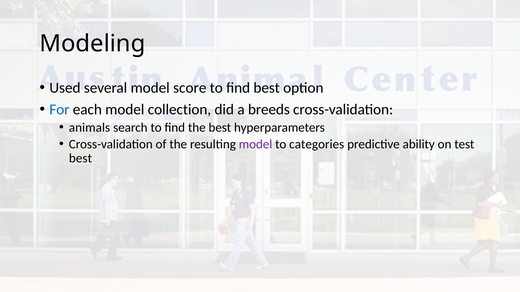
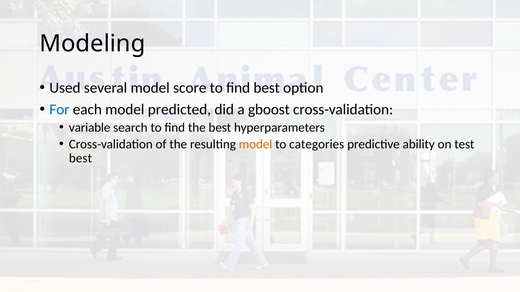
collection: collection -> predicted (179, 110)
breeds: breeds -> gboost (269, 110)
animals: animals -> variable (90, 128)
model colour: purple -> orange (256, 144)
